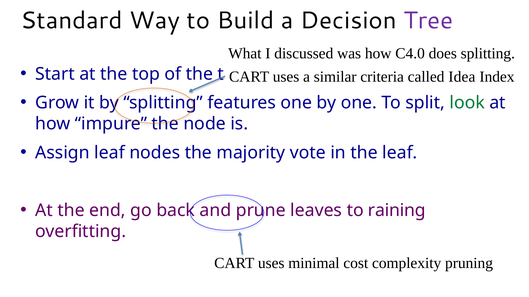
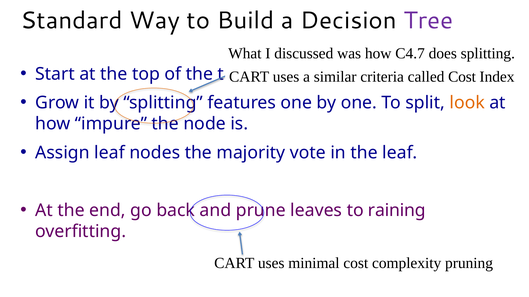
C4.0: C4.0 -> C4.7 (410, 53)
called Idea: Idea -> Cost (462, 77)
look colour: green -> orange (467, 103)
